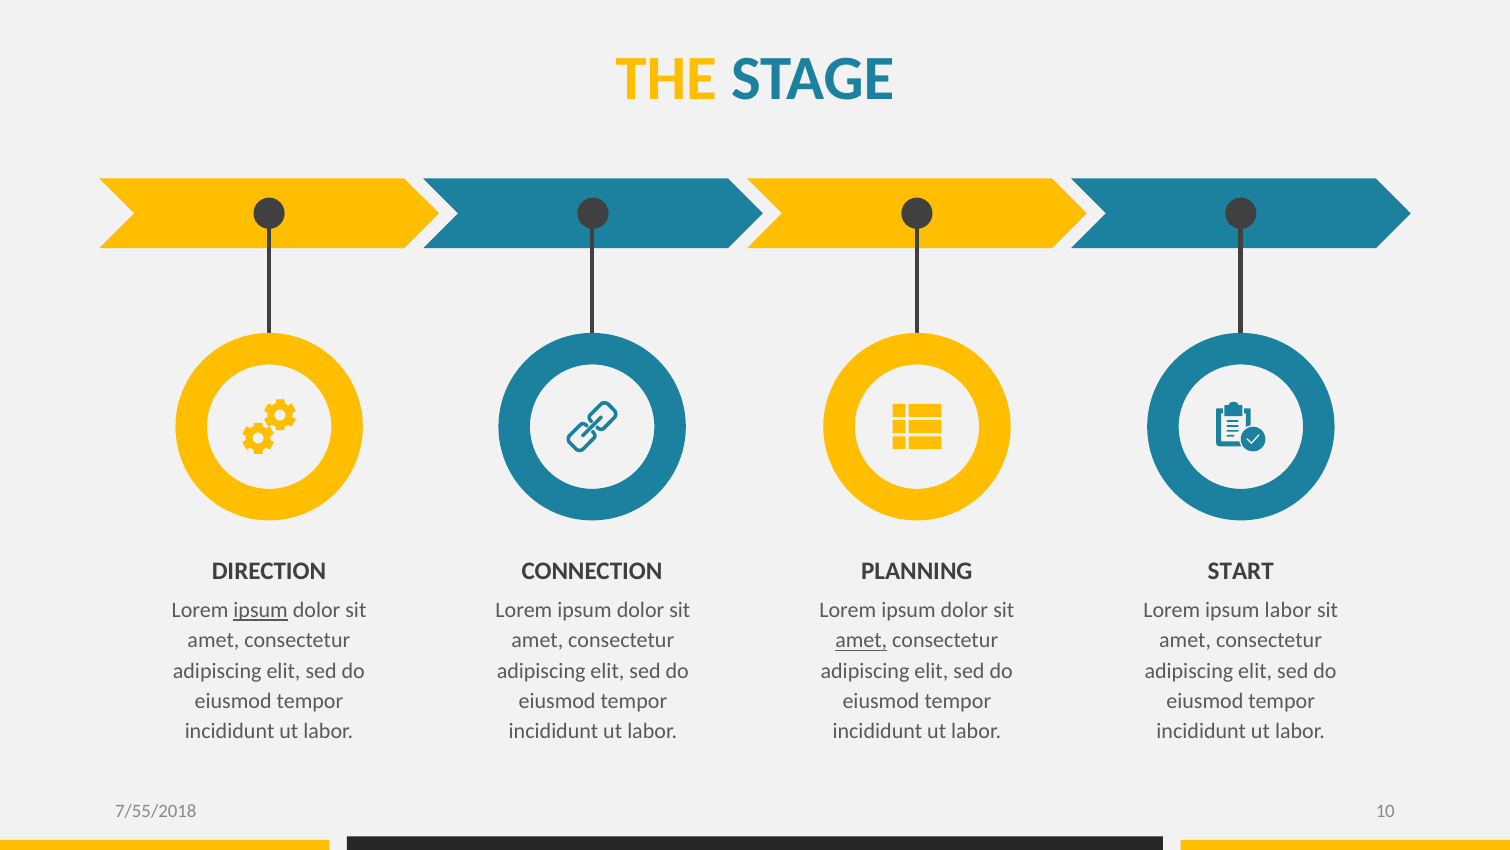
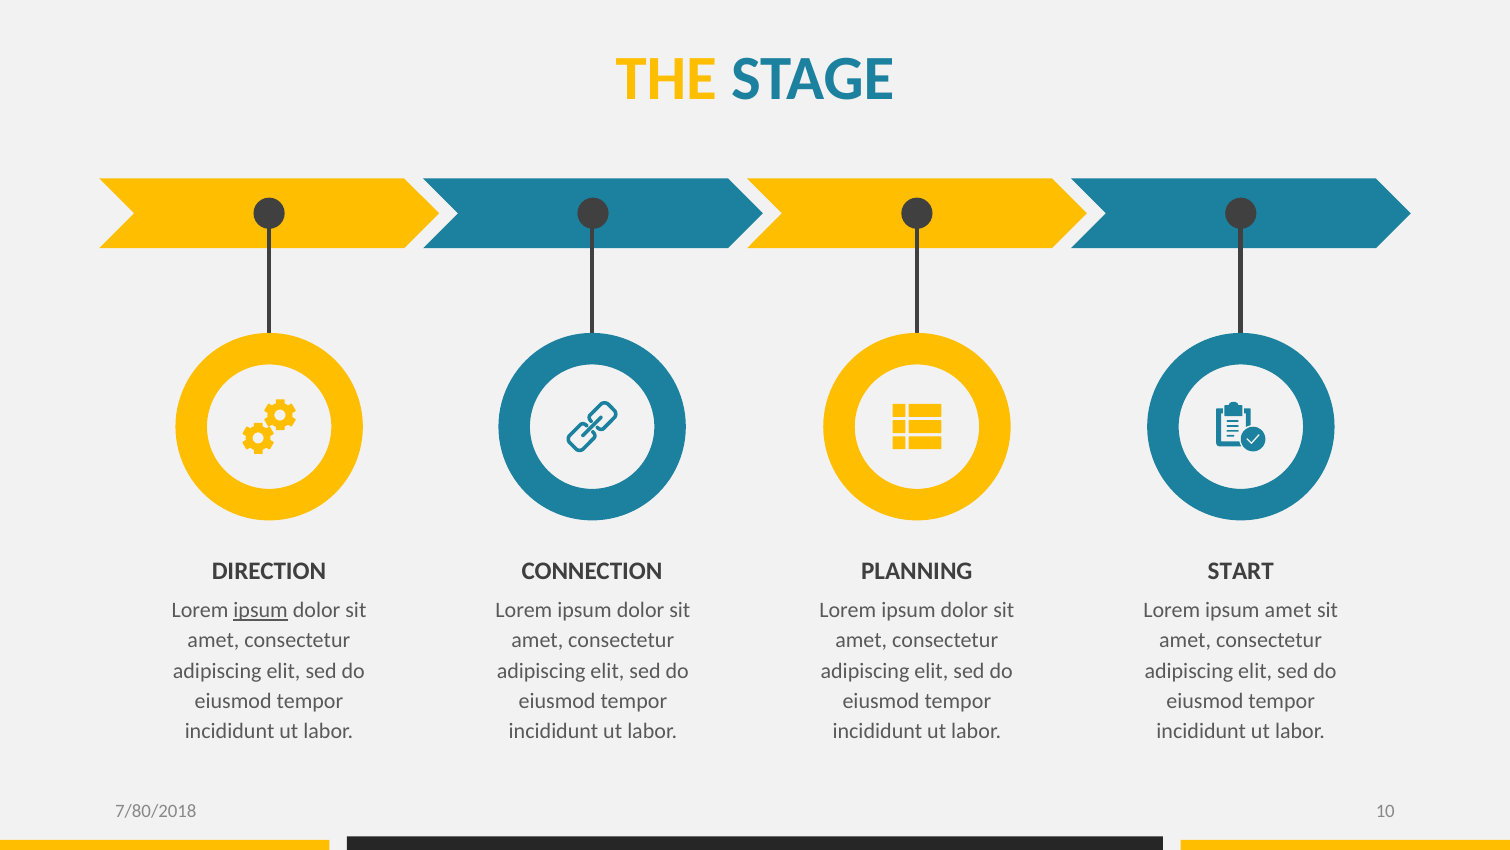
ipsum labor: labor -> amet (1288, 610)
amet underline: present -> none (861, 640)
7/55/2018: 7/55/2018 -> 7/80/2018 (156, 811)
